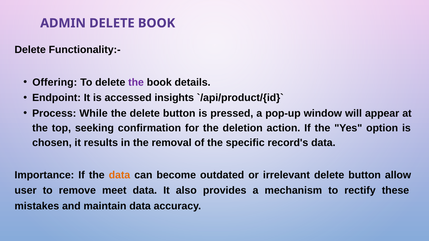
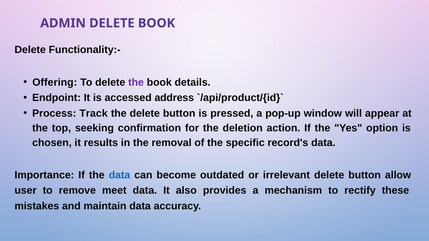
insights: insights -> address (174, 98)
While: While -> Track (94, 113)
data colour: orange -> blue (119, 175)
